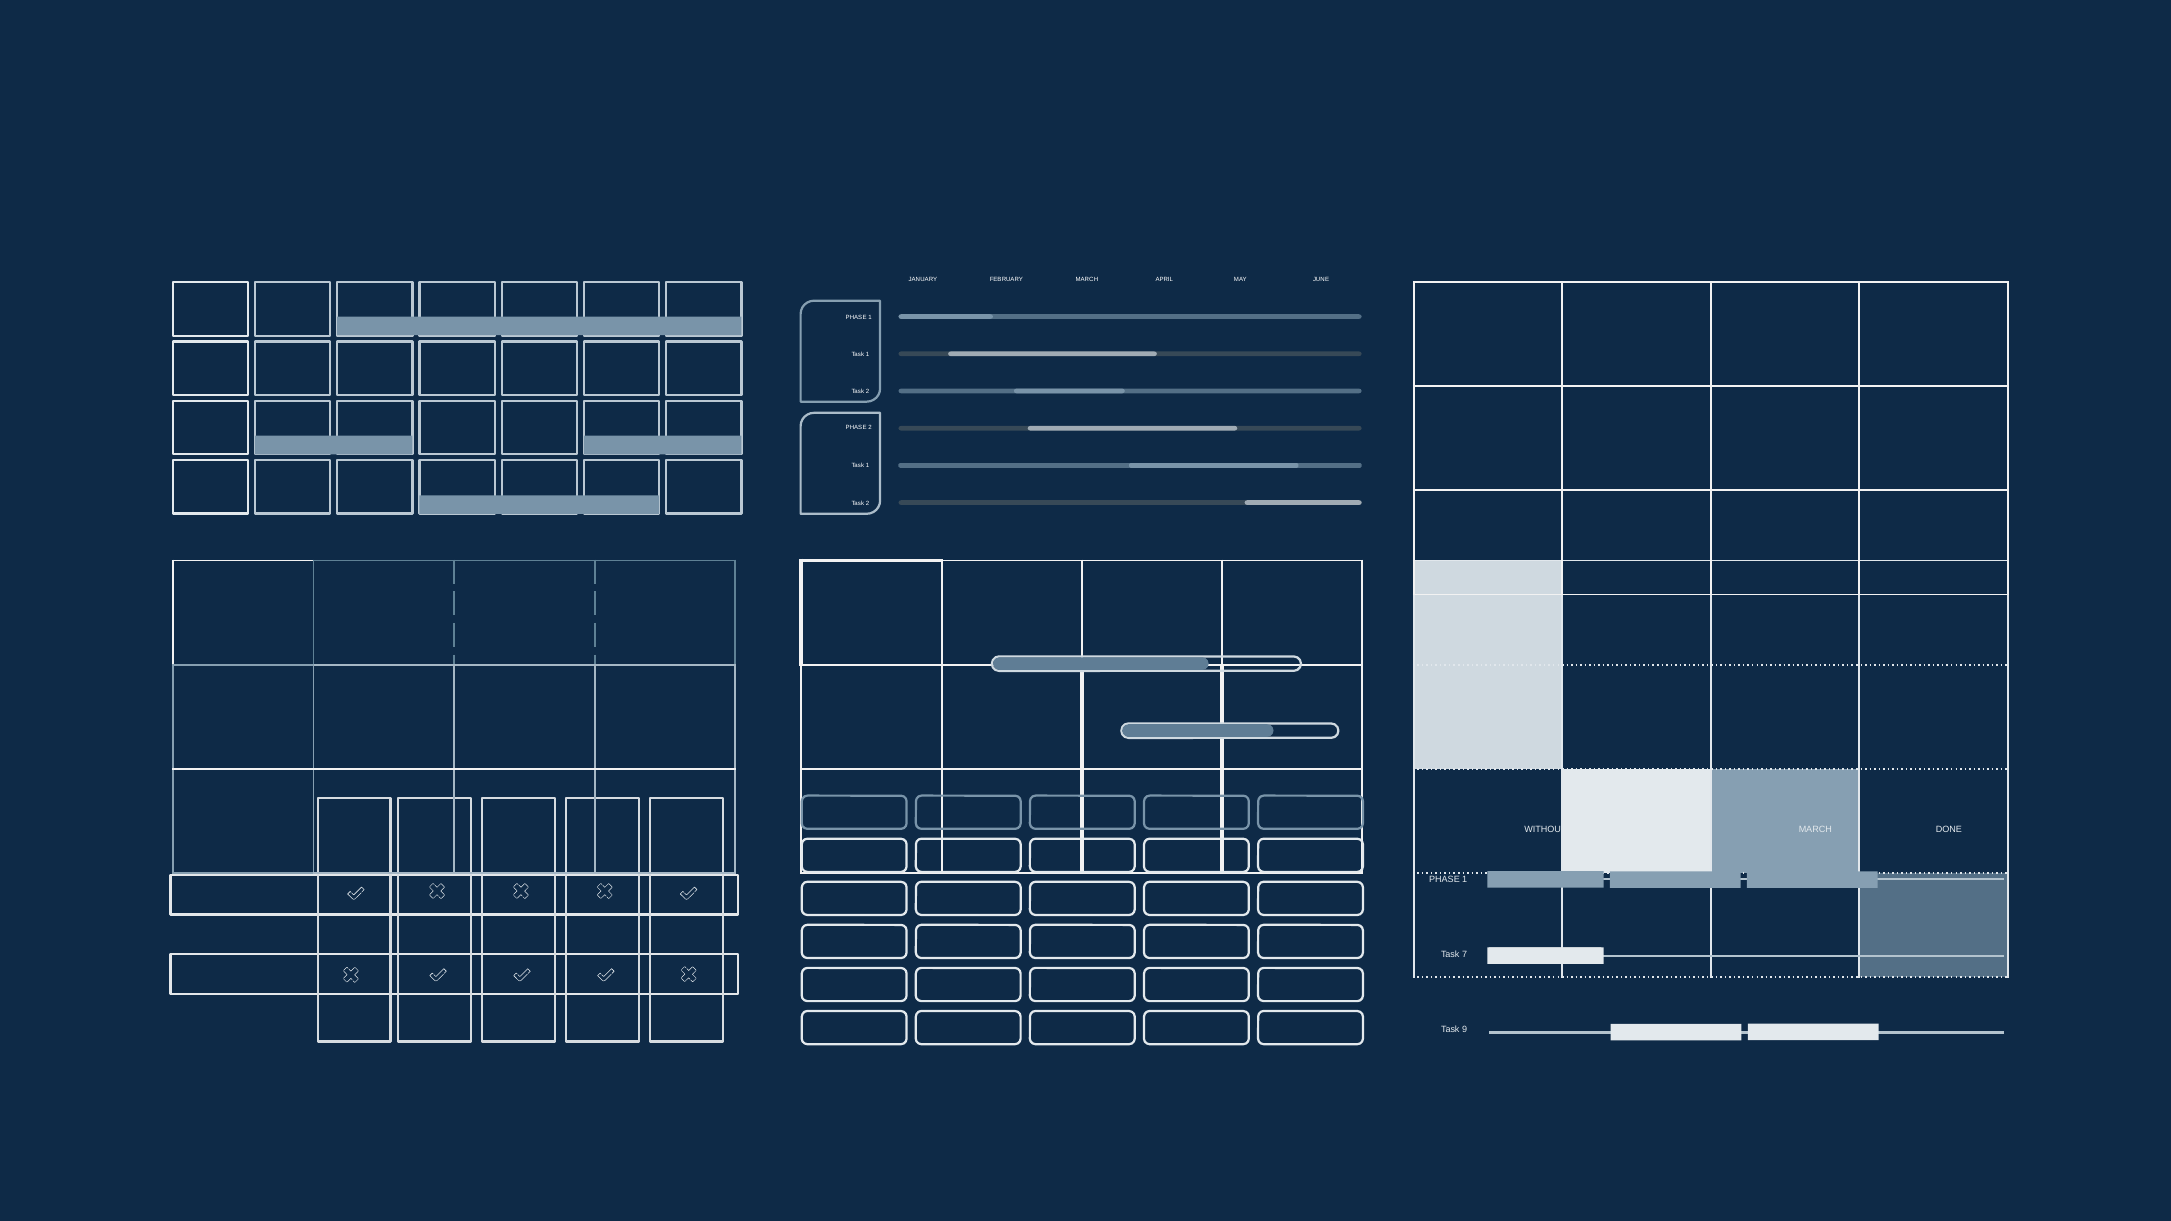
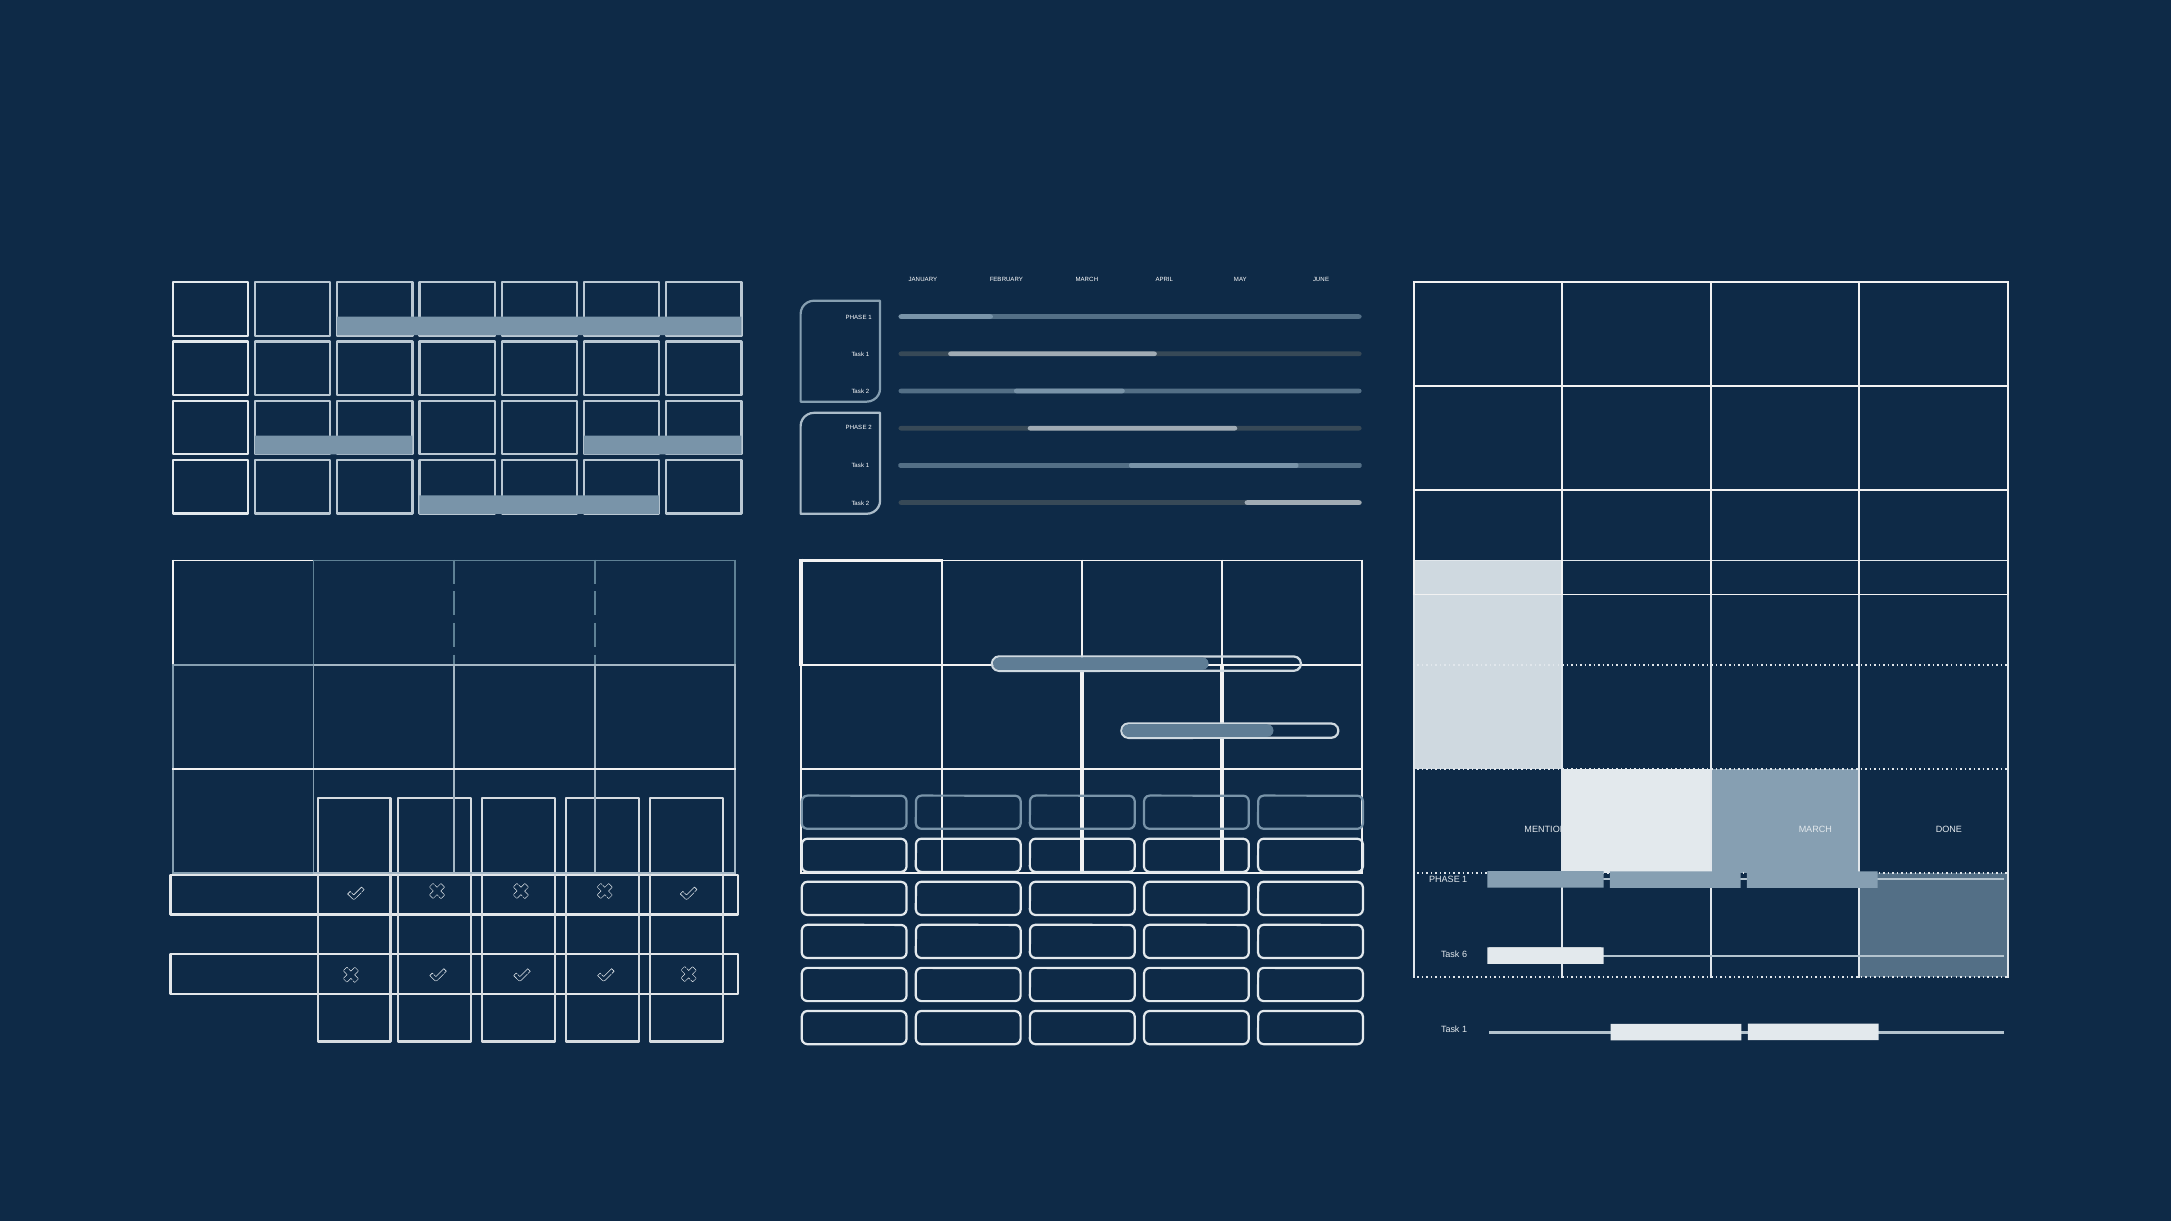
WITHOUT: WITHOUT -> MENTION (1545, 830)
7: 7 -> 6 (1465, 955)
9: 9 -> 1 (1465, 1030)
